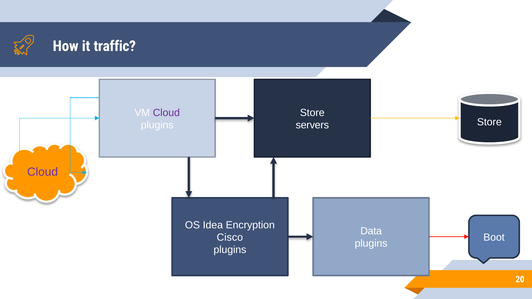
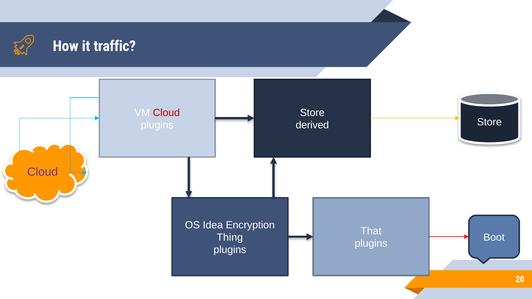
Cloud colour: purple -> red (166, 113)
servers: servers -> derived (312, 125)
Data: Data -> That (371, 231)
Cisco: Cisco -> Thing (230, 238)
